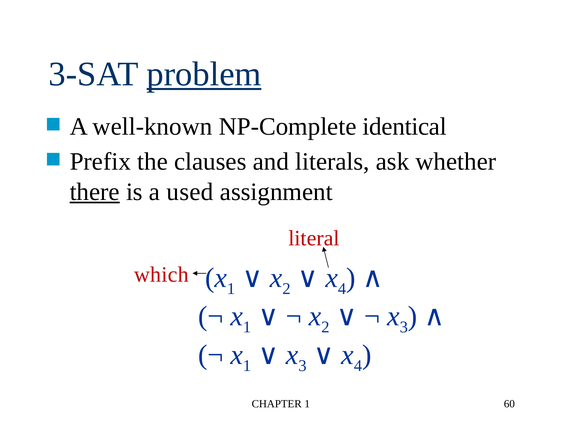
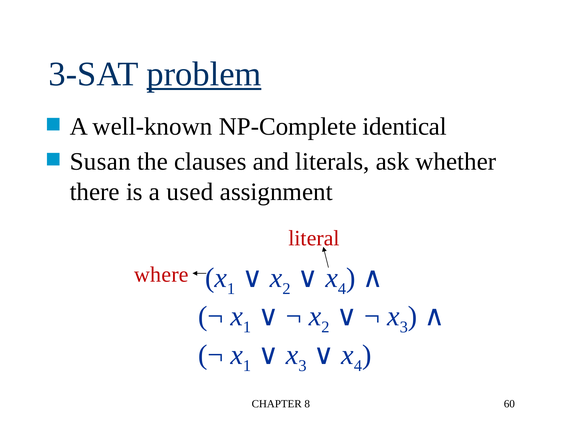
Prefix: Prefix -> Susan (100, 162)
there underline: present -> none (95, 192)
which: which -> where (161, 275)
CHAPTER 1: 1 -> 8 (307, 404)
